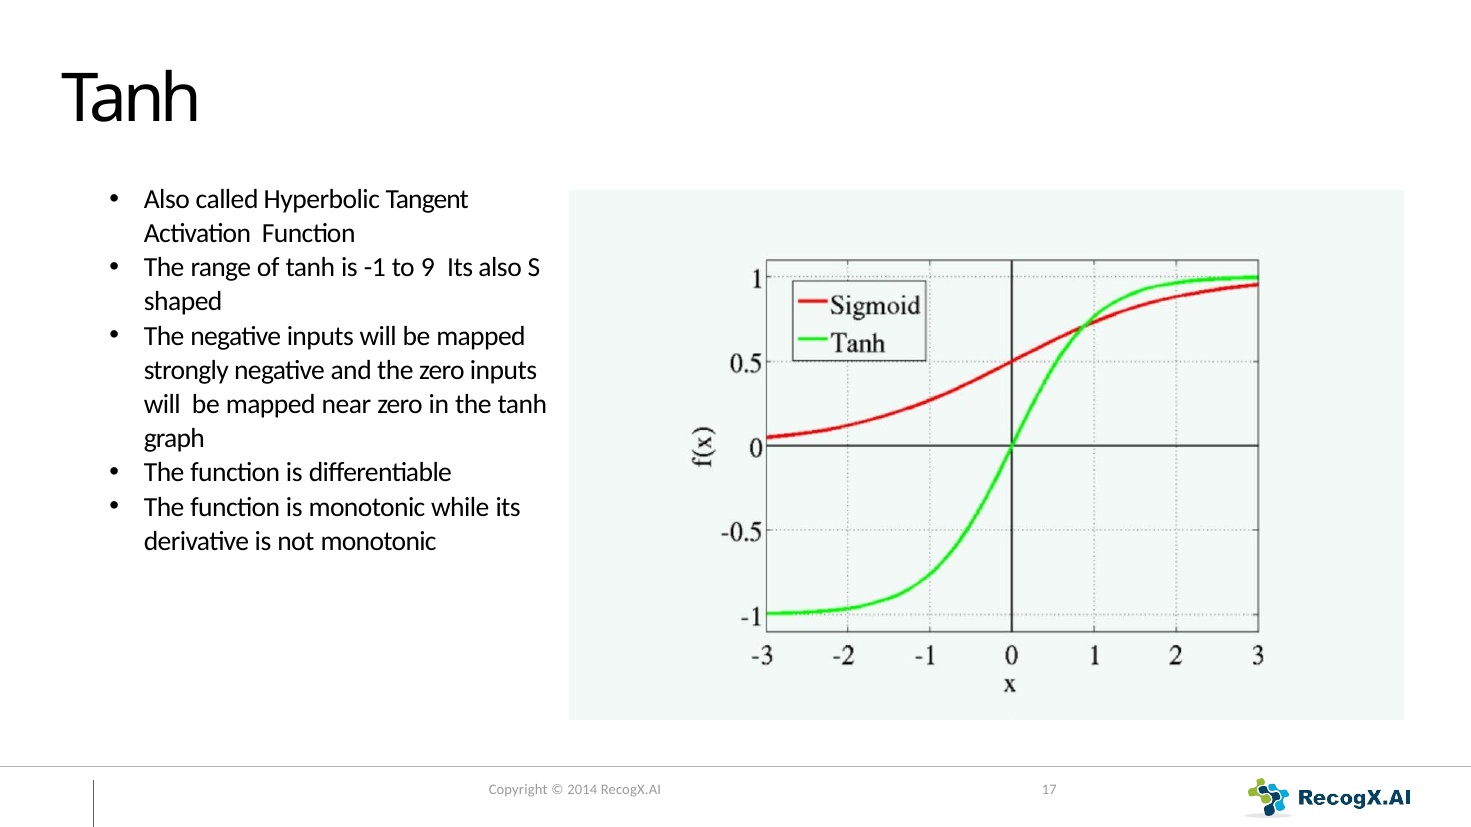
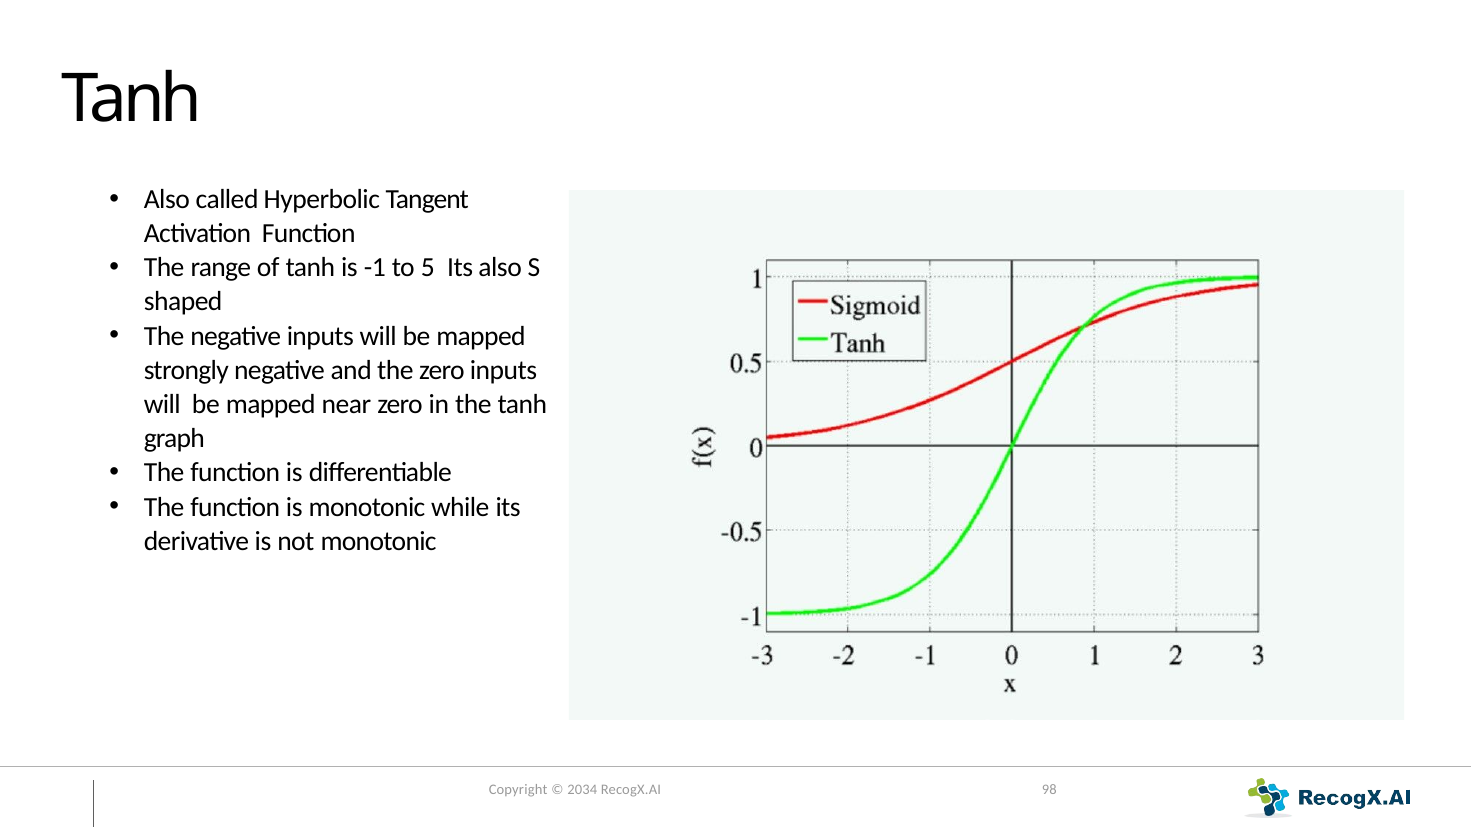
9: 9 -> 5 (428, 268)
2014: 2014 -> 2034 (582, 790)
17: 17 -> 98 (1049, 790)
